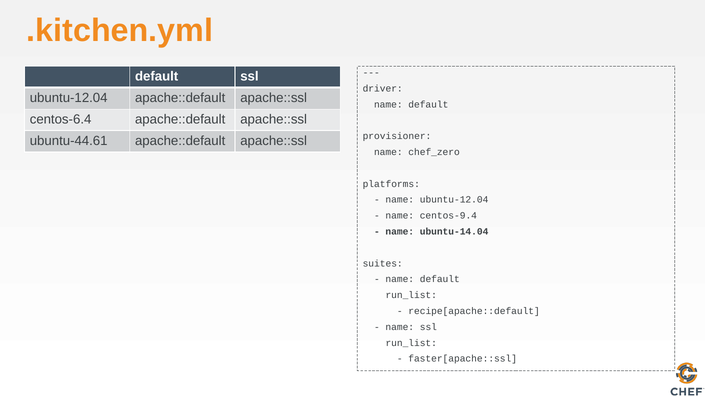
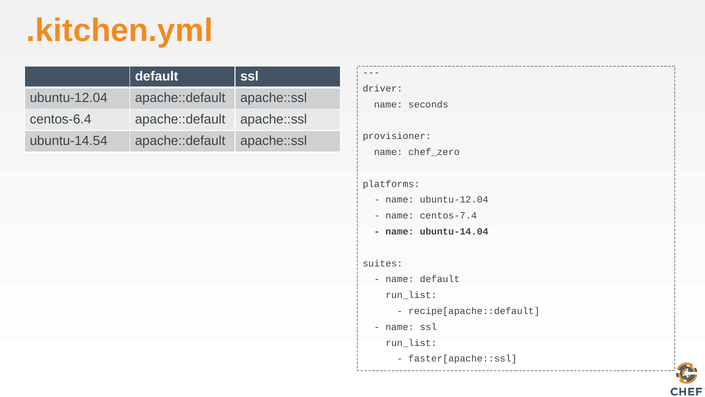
default: default -> seconds (428, 104)
ubuntu-44.61: ubuntu-44.61 -> ubuntu-14.54 (69, 141)
centos-9.4: centos-9.4 -> centos-7.4 (448, 215)
